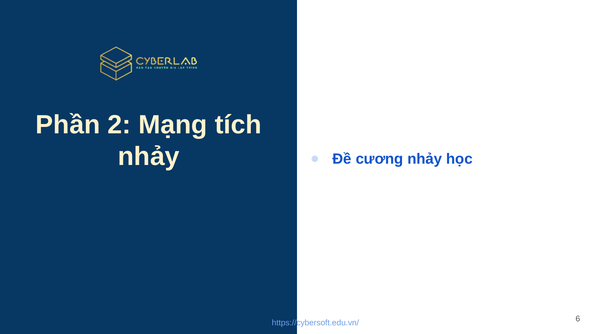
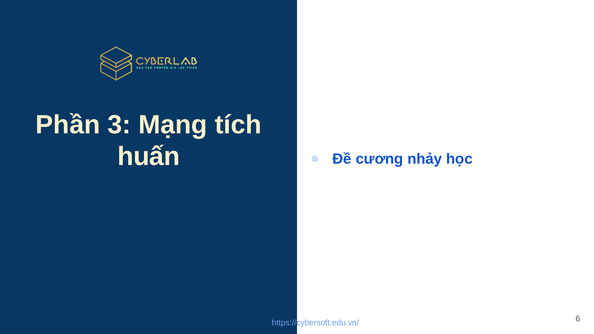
2: 2 -> 3 (119, 125)
nhảy: nhảy -> huấn (149, 156)
